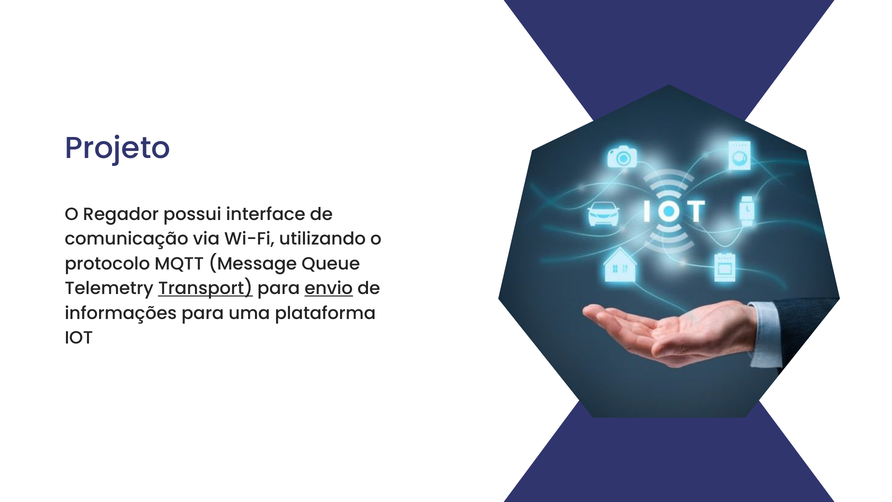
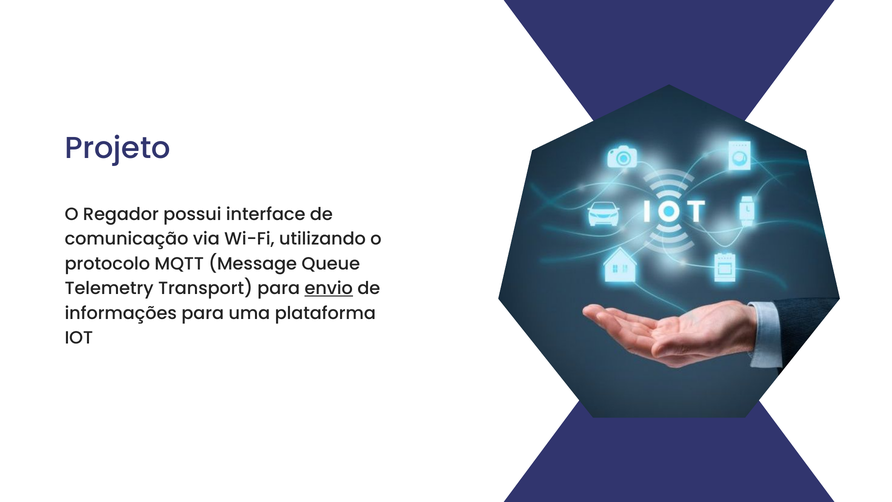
Transport underline: present -> none (206, 288)
